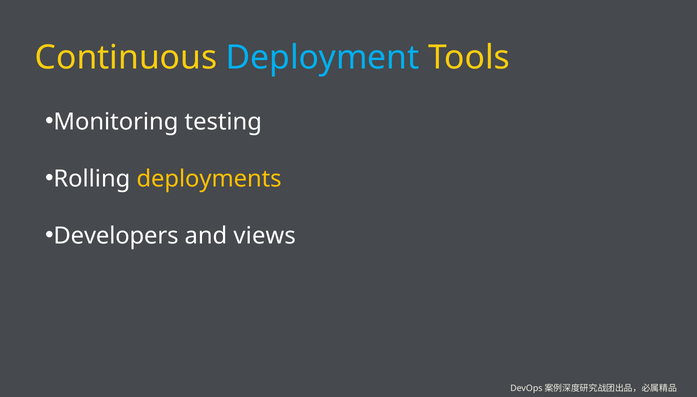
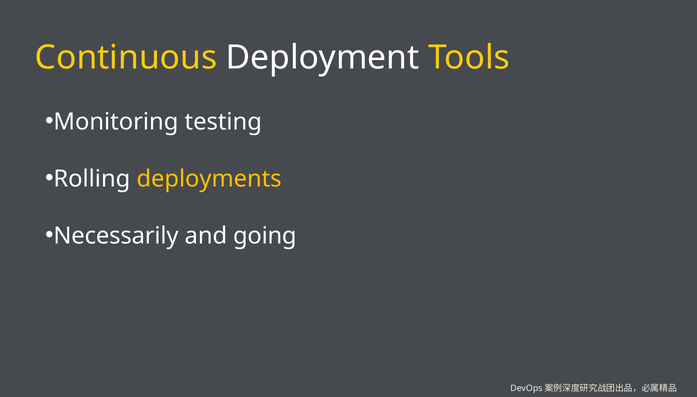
Deployment colour: light blue -> white (323, 57)
Developers: Developers -> Necessarily (116, 236)
views: views -> going (265, 236)
